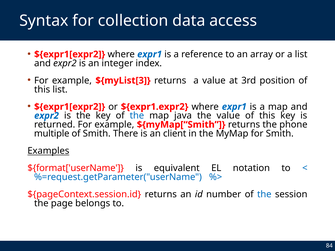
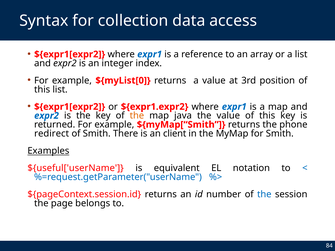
${myList[3: ${myList[3 -> ${myList[0 (123, 81)
the colour: blue -> orange (137, 116)
multiple: multiple -> redirect (52, 134)
${format['userName: ${format['userName -> ${useful['userName (76, 168)
